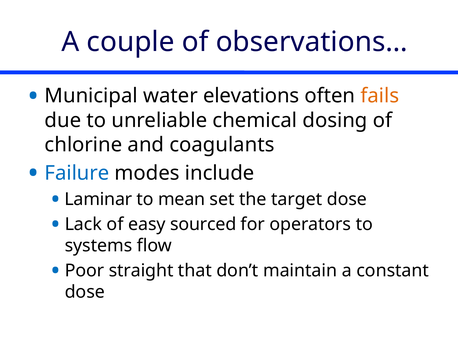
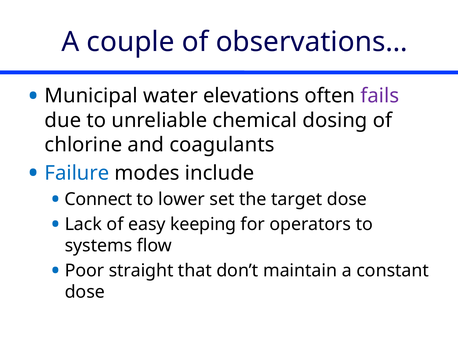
fails colour: orange -> purple (380, 96)
Laminar: Laminar -> Connect (98, 200)
mean: mean -> lower (182, 200)
sourced: sourced -> keeping (203, 225)
